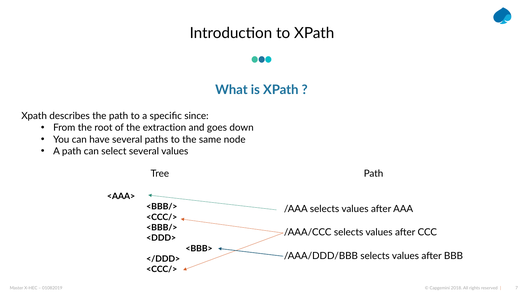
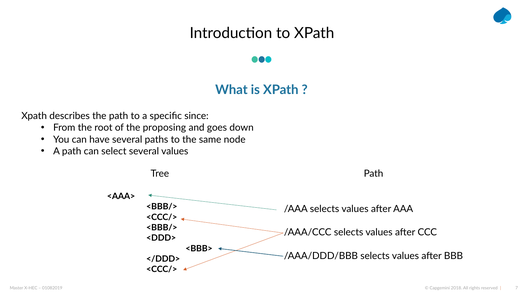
extraction: extraction -> proposing (164, 128)
